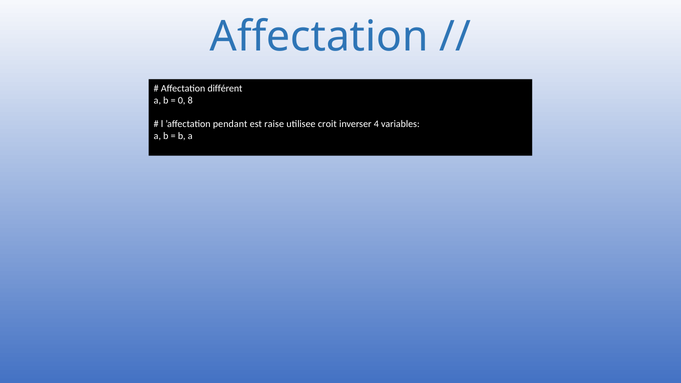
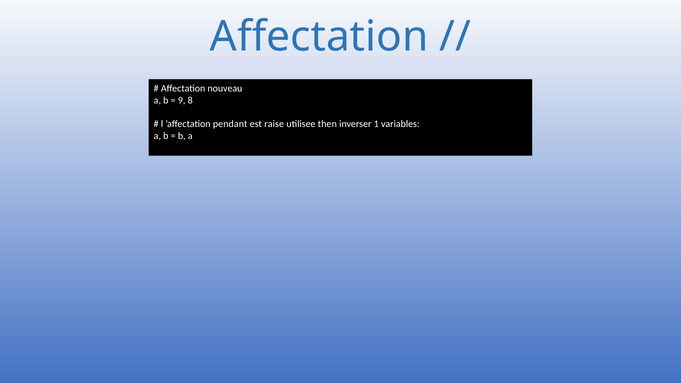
différent: différent -> nouveau (225, 88)
0: 0 -> 9 (182, 100)
croit: croit -> then (327, 124)
4: 4 -> 1 (376, 124)
